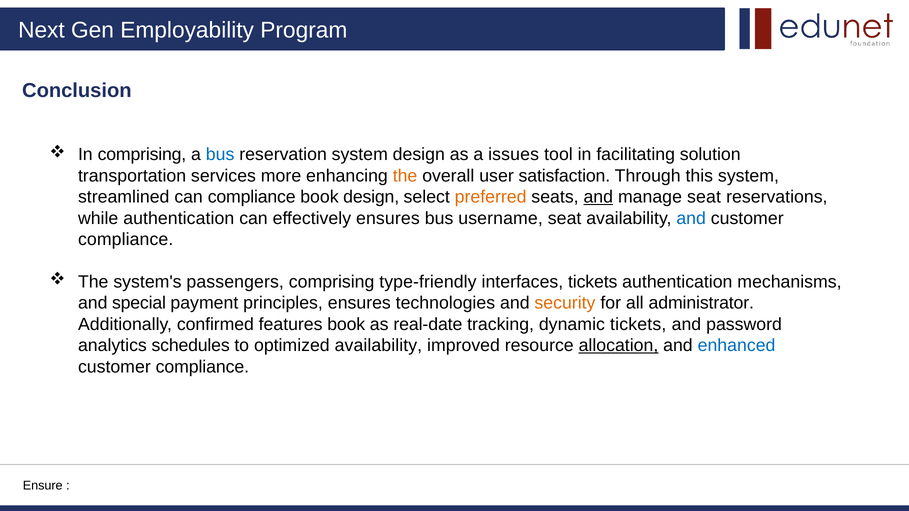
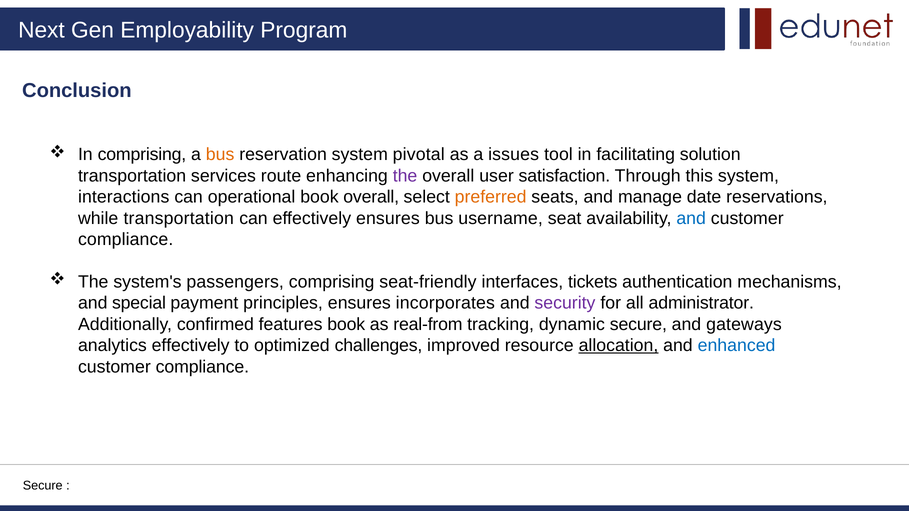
bus colour: blue -> orange (220, 155)
system design: design -> pivotal (419, 155)
more: more -> route (281, 176)
the colour: orange -> purple (405, 176)
streamlined: streamlined -> interactions (124, 197)
can compliance: compliance -> operational (252, 197)
book design: design -> overall (371, 197)
and underline: present -> none (598, 197)
manage seat: seat -> date (704, 197)
while authentication: authentication -> transportation (179, 218)
type-friendly: type-friendly -> seat-friendly (428, 282)
technologies: technologies -> incorporates (445, 303)
security colour: orange -> purple (565, 303)
real-date: real-date -> real-from (428, 324)
dynamic tickets: tickets -> secure (638, 324)
password: password -> gateways (744, 324)
analytics schedules: schedules -> effectively (191, 346)
optimized availability: availability -> challenges (379, 346)
Ensure: Ensure -> Secure (43, 486)
